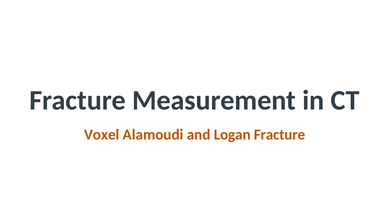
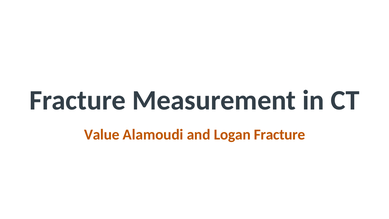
Voxel: Voxel -> Value (102, 135)
